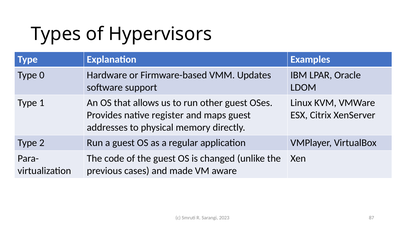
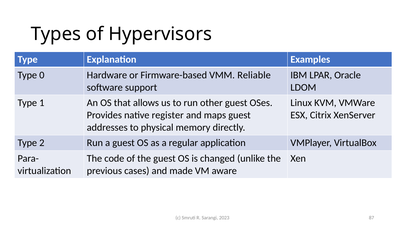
Updates: Updates -> Reliable (254, 75)
